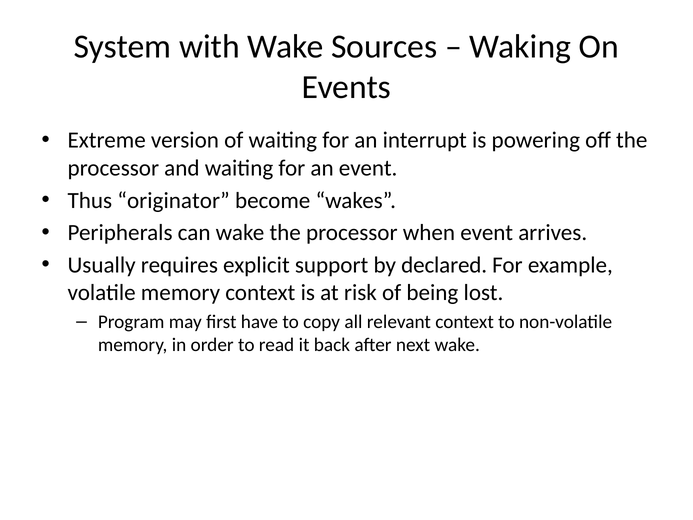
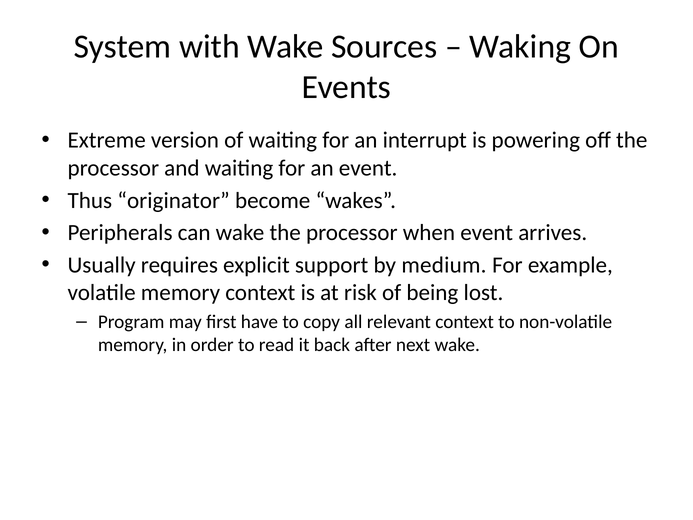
declared: declared -> medium (444, 265)
